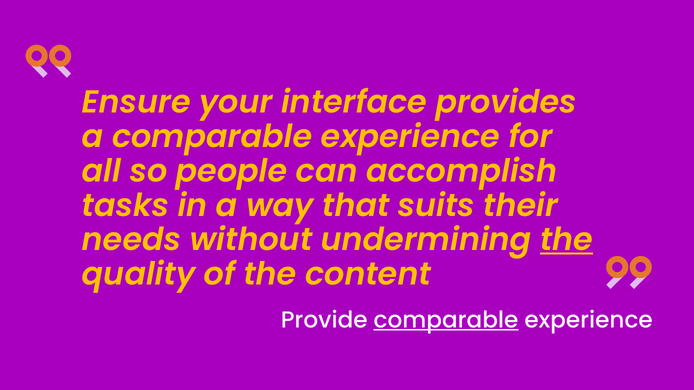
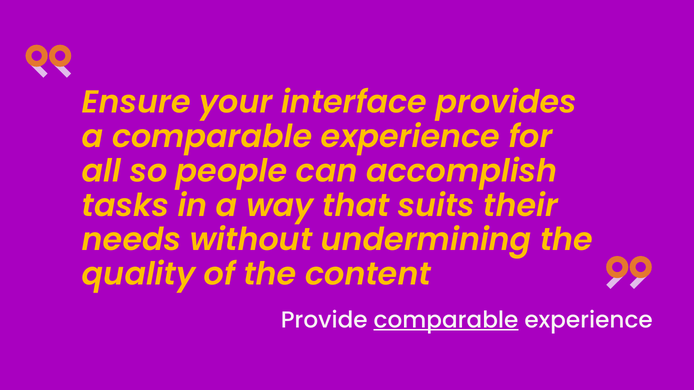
the underline: present -> none (567, 240)
